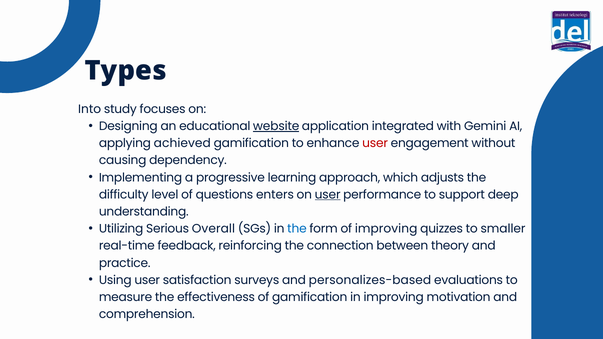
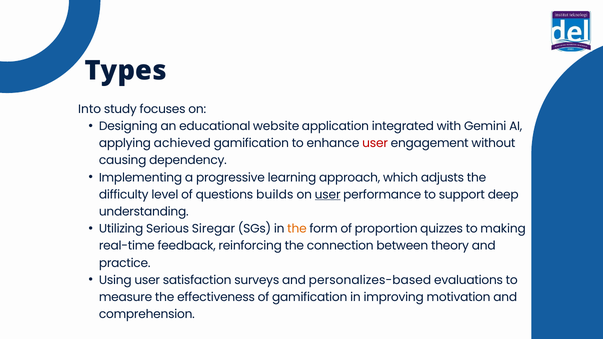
website underline: present -> none (276, 126)
enters: enters -> builds (275, 195)
Overall: Overall -> Siregar (213, 229)
the colour: blue -> orange (297, 229)
of improving: improving -> proportion (386, 229)
smaller: smaller -> making (503, 229)
